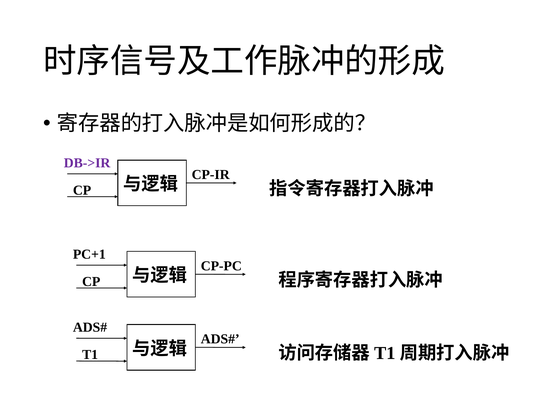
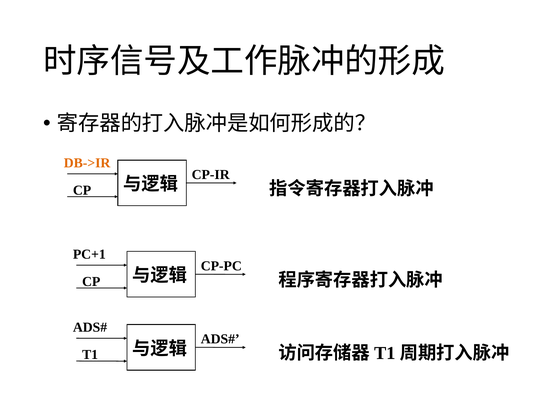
DB->IR colour: purple -> orange (87, 163)
